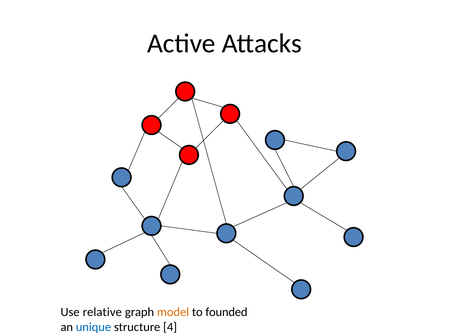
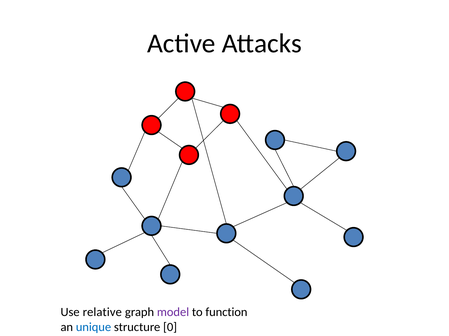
model colour: orange -> purple (173, 313)
founded: founded -> function (226, 313)
4: 4 -> 0 (170, 328)
